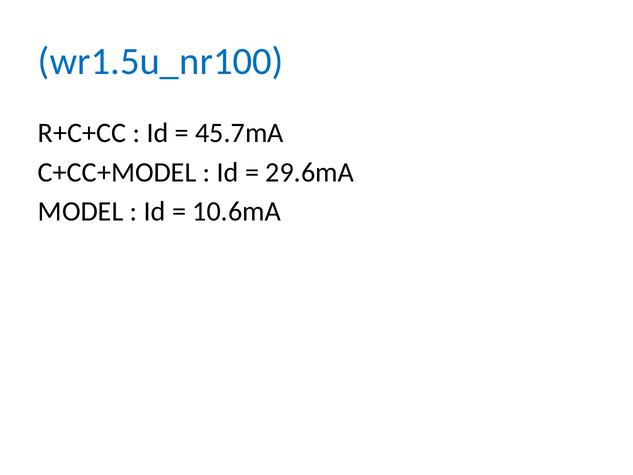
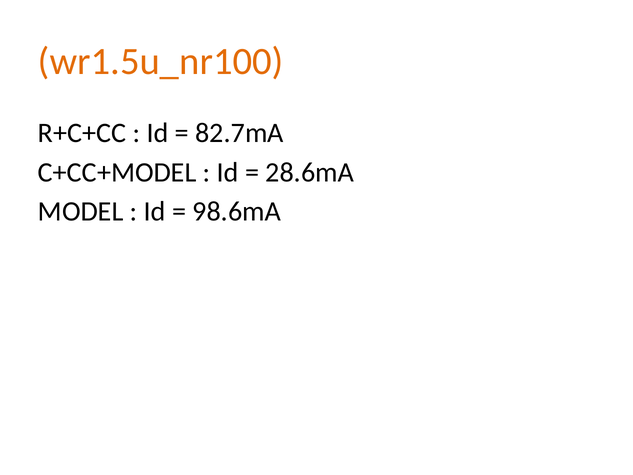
wr1.5u_nr100 colour: blue -> orange (161, 61)
45.7mA: 45.7mA -> 82.7mA (239, 133)
29.6mA: 29.6mA -> 28.6mA (310, 172)
10.6mA: 10.6mA -> 98.6mA (237, 212)
